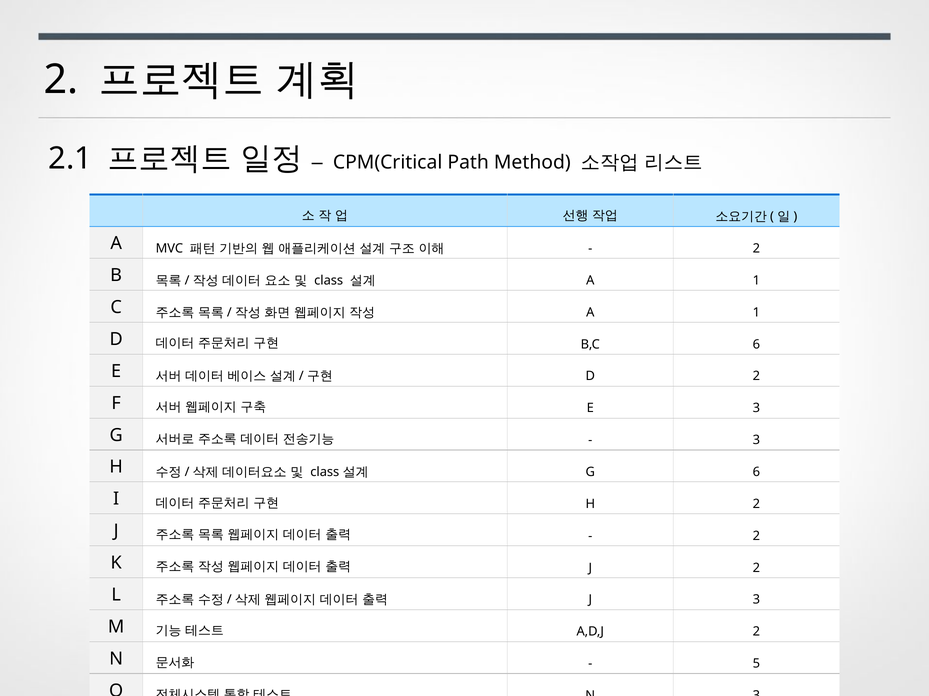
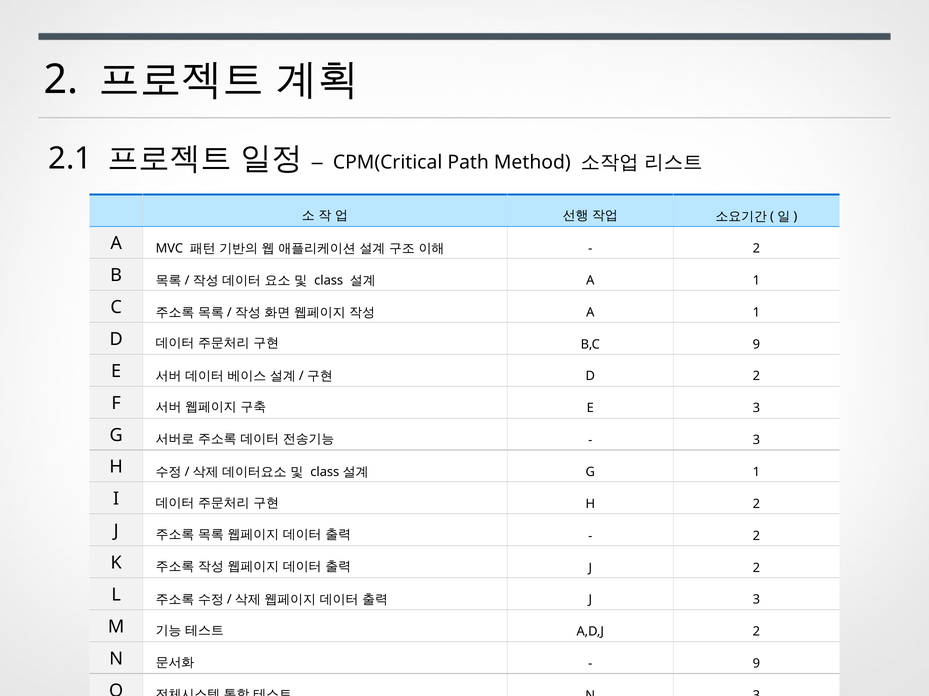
B,C 6: 6 -> 9 (756, 345)
G 6: 6 -> 1 (756, 472)
5: 5 -> 9 (756, 664)
